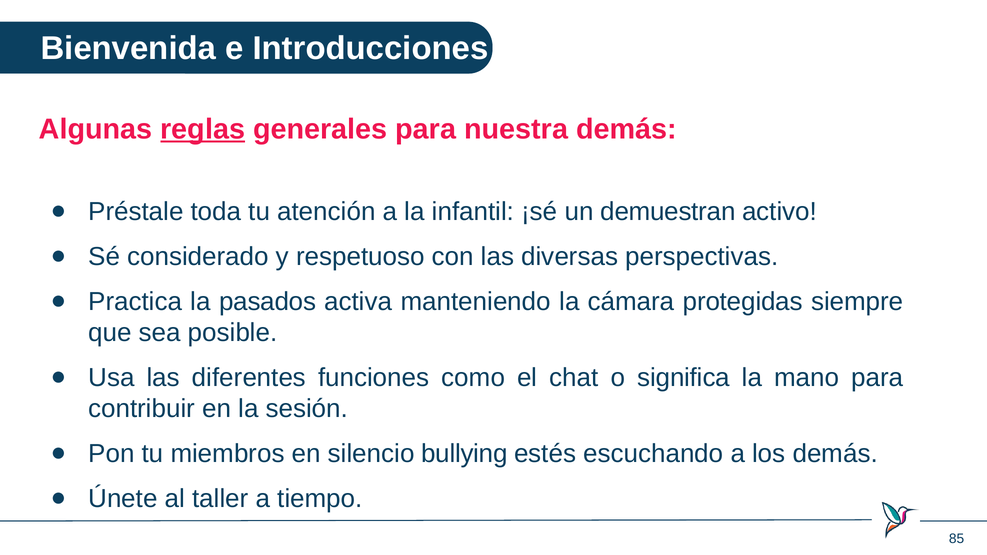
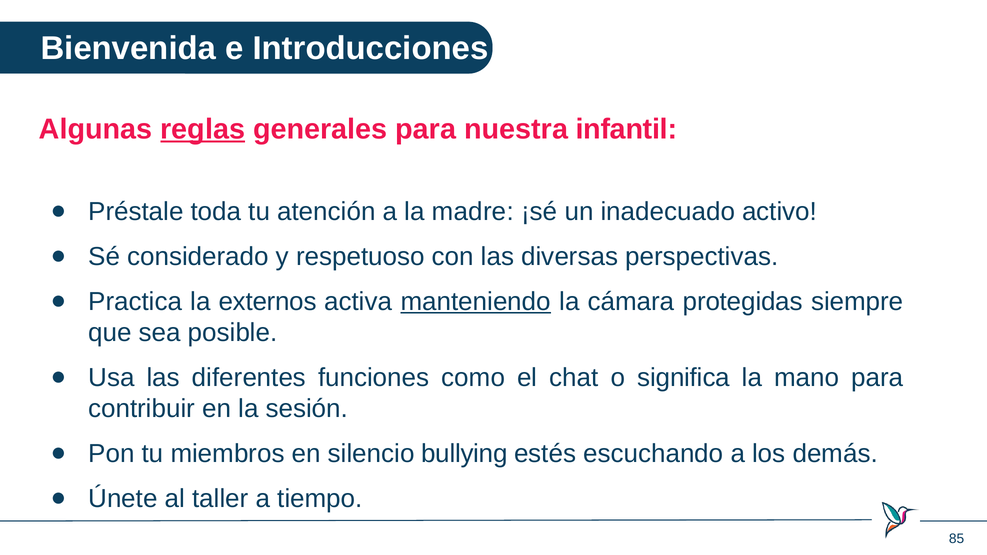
nuestra demás: demás -> infantil (626, 129)
infantil: infantil -> madre (473, 212)
demuestran: demuestran -> inadecuado (668, 212)
pasados: pasados -> externos (268, 302)
manteniendo underline: none -> present (476, 302)
